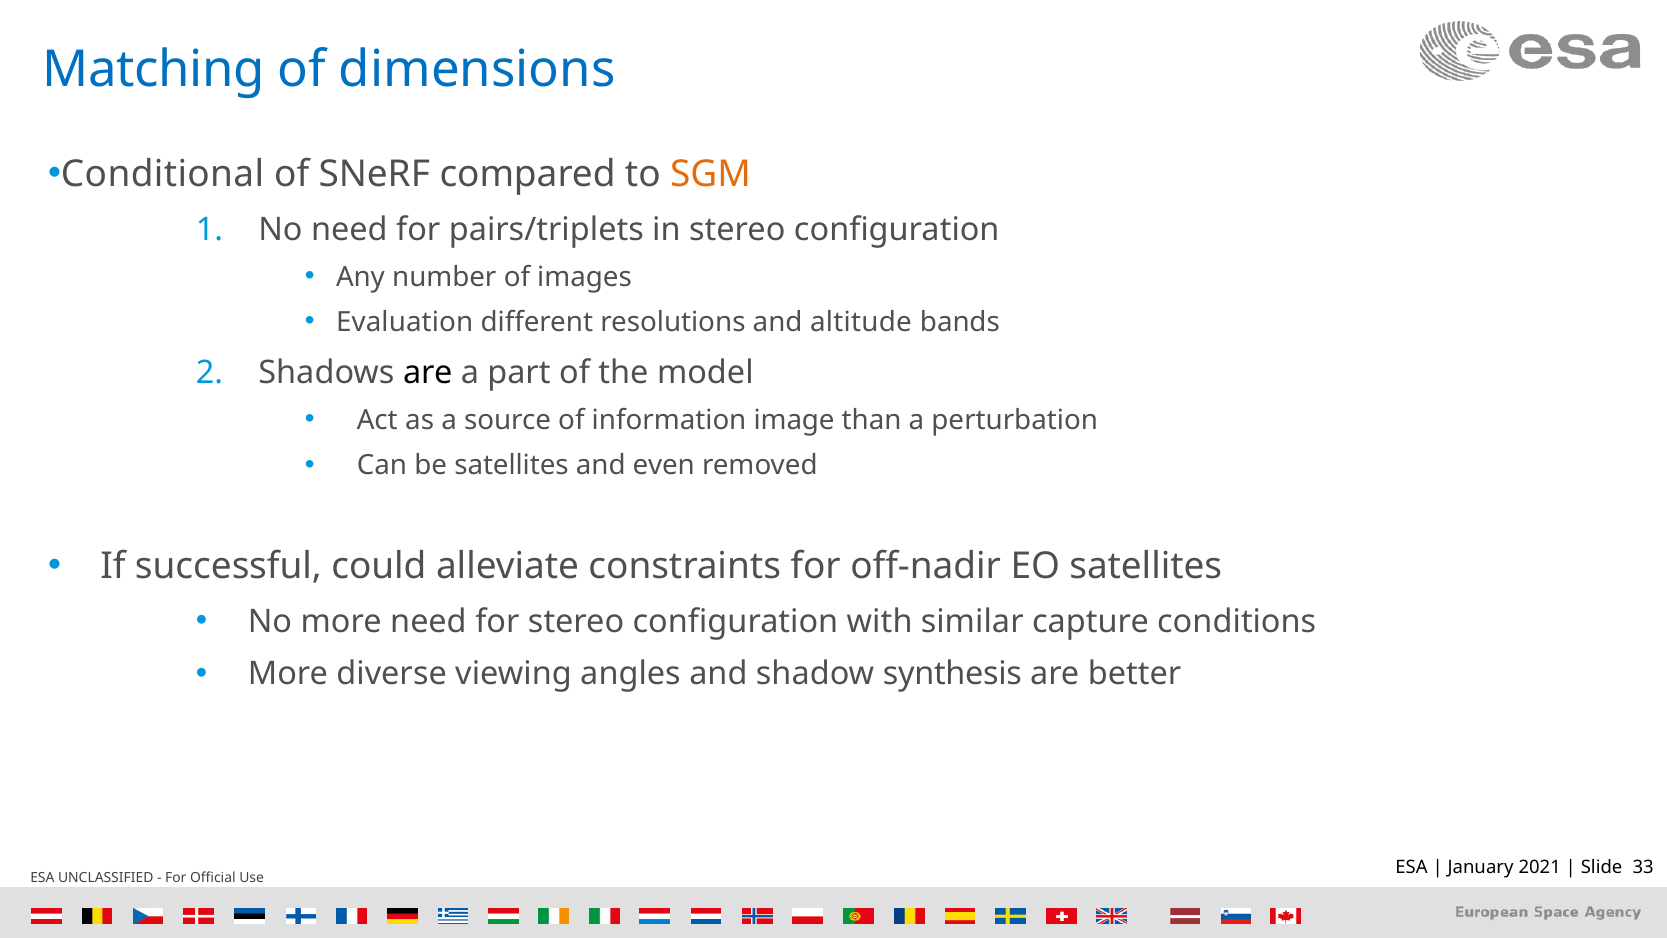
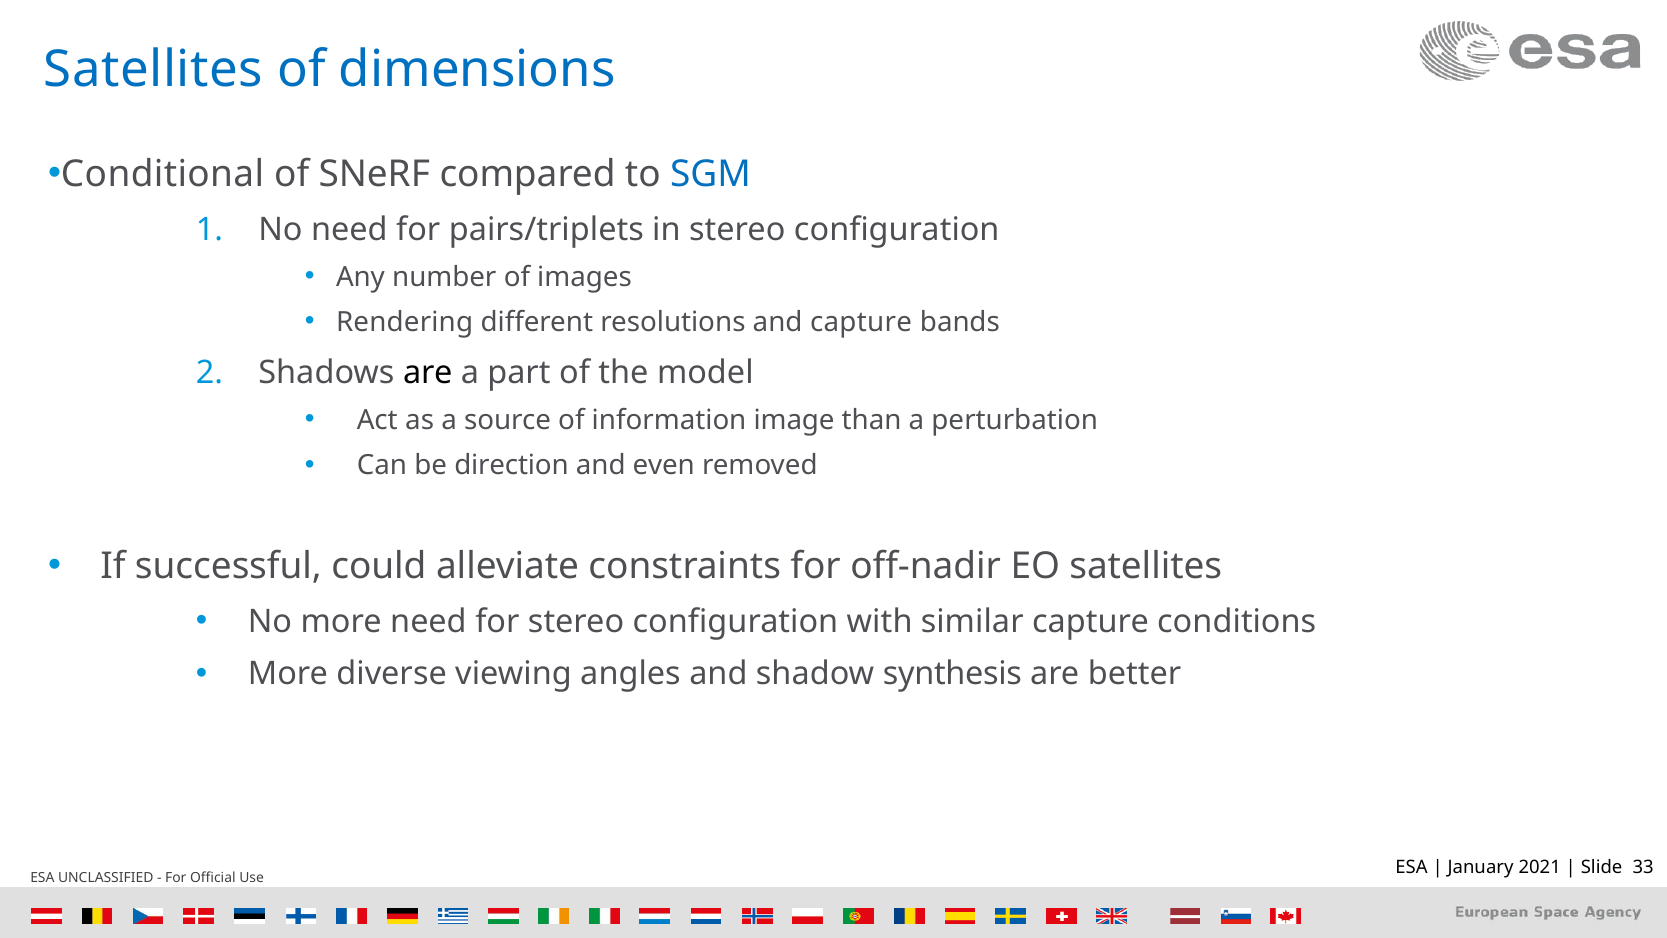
Matching: Matching -> Satellites (153, 70)
SGM colour: orange -> blue (711, 174)
Evaluation: Evaluation -> Rendering (405, 322)
and altitude: altitude -> capture (861, 322)
be satellites: satellites -> direction (512, 465)
